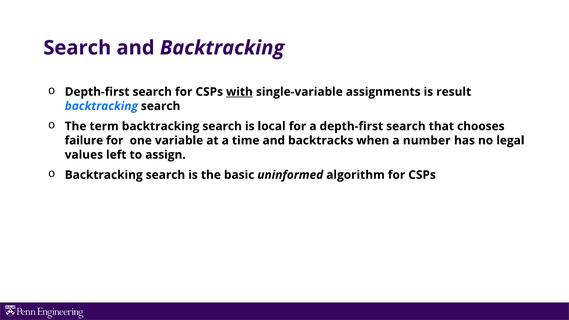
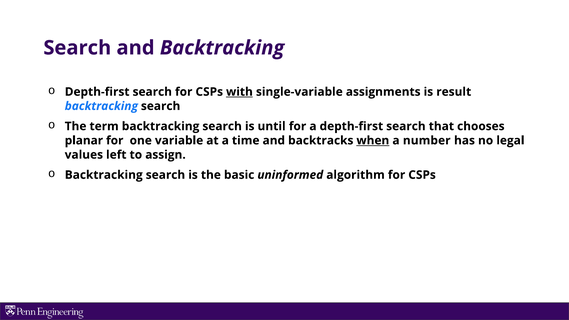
local: local -> until (272, 126)
failure: failure -> planar (84, 141)
when underline: none -> present (373, 141)
